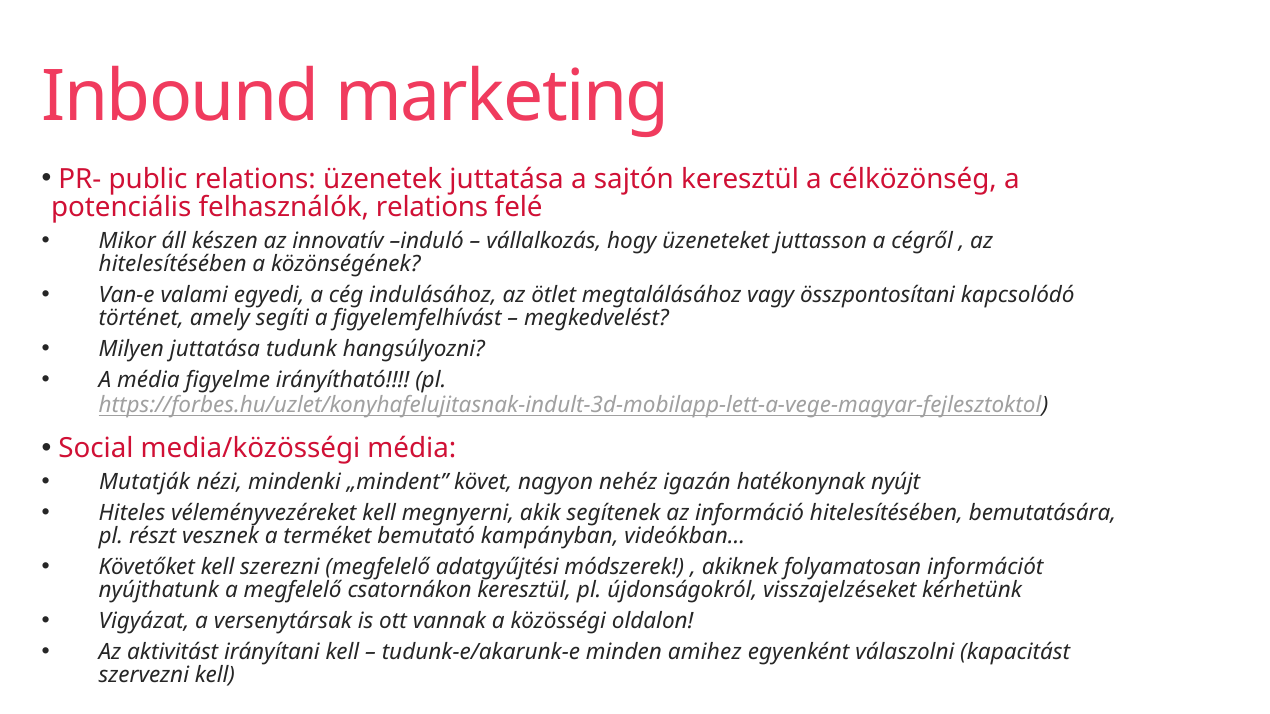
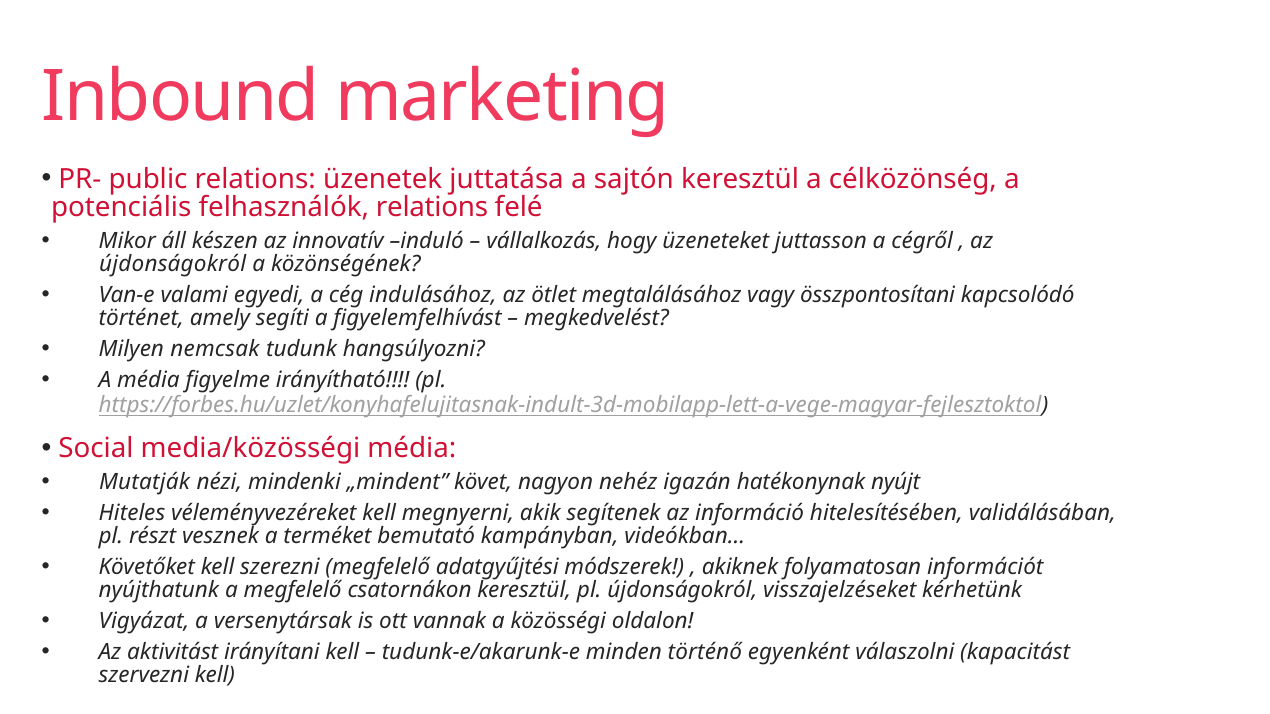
hitelesítésében: hitelesítésében -> újdonságokról (173, 264)
Milyen juttatása: juttatása -> nemcsak (215, 349)
bemutatására: bemutatására -> validálásában (1042, 514)
amihez: amihez -> történő (705, 652)
